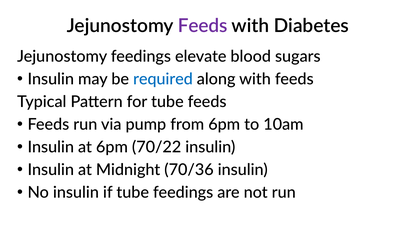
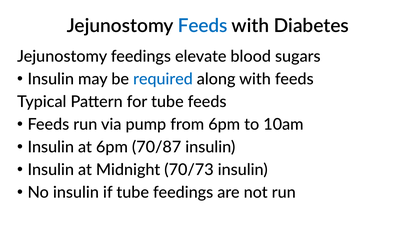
Feeds colour: purple -> blue (203, 26)
70/22: 70/22 -> 70/87 (157, 148)
70/36: 70/36 -> 70/73 (189, 170)
